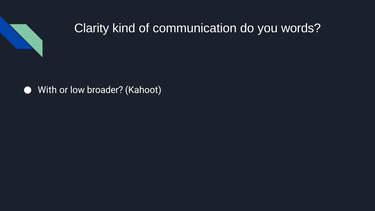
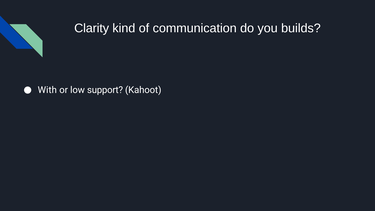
words: words -> builds (301, 28)
broader: broader -> support (105, 90)
